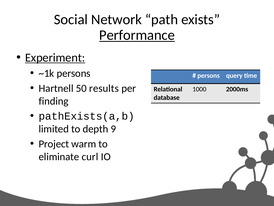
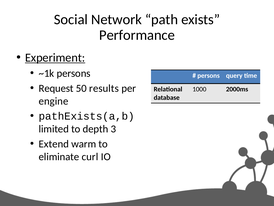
Performance underline: present -> none (137, 35)
Hartnell: Hartnell -> Request (56, 88)
finding: finding -> engine (54, 101)
9: 9 -> 3 (113, 129)
Project: Project -> Extend (54, 144)
